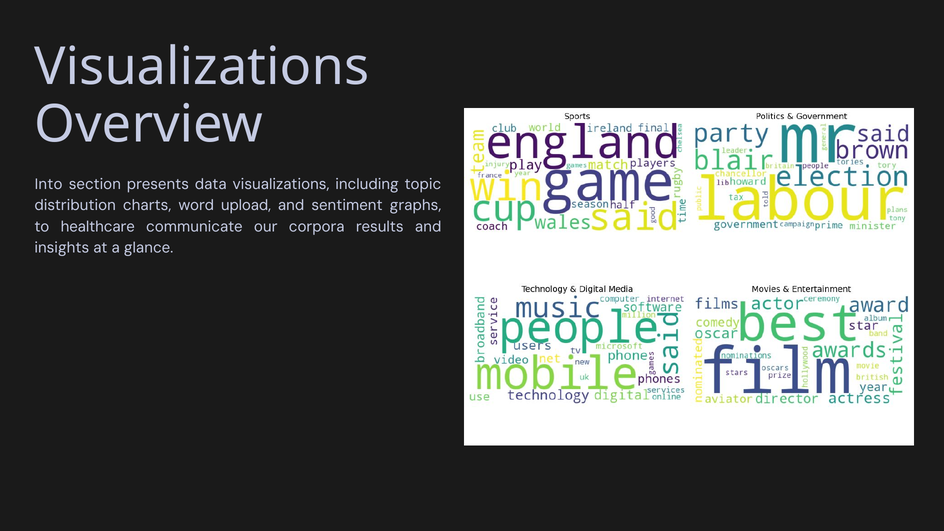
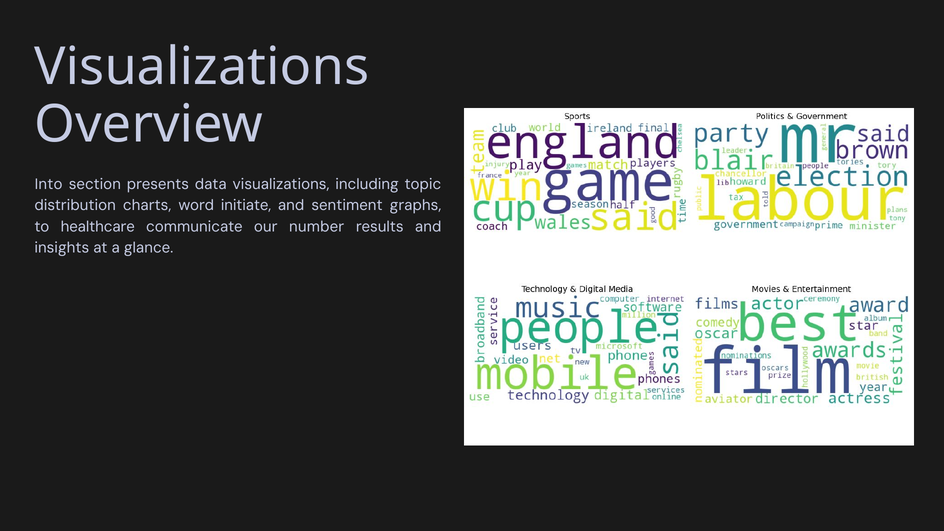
upload: upload -> initiate (246, 205)
corpora: corpora -> number (317, 227)
